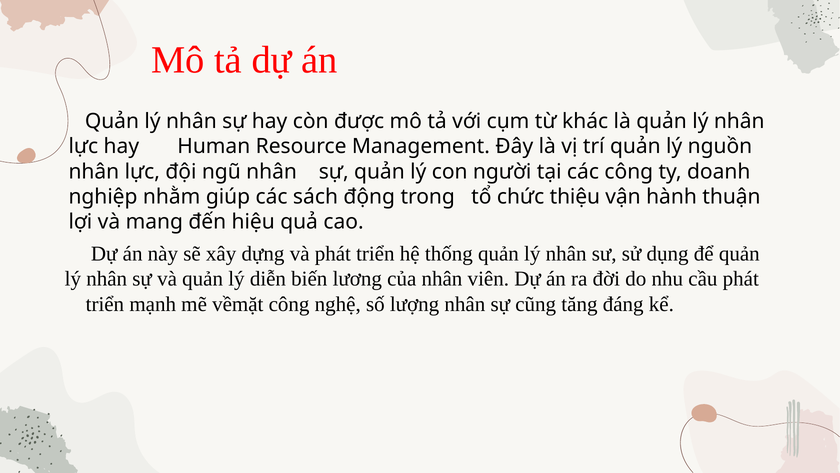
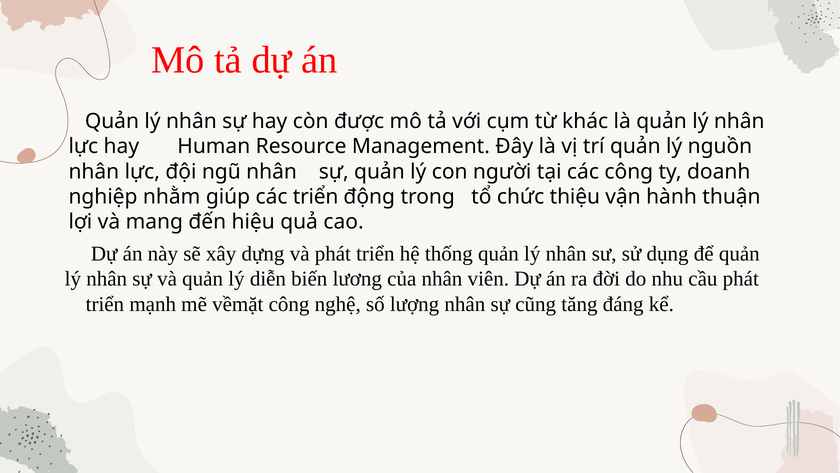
các sách: sách -> triển (316, 197)
